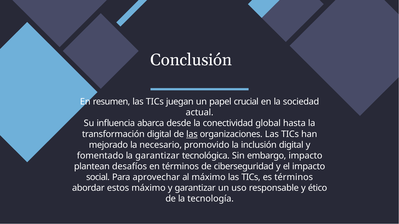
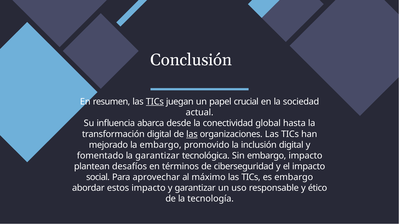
TICs underline: none -> present (155, 102)
la necesario: necesario -> embargo (161, 145)
es términos: términos -> embargo (294, 178)
estos máximo: máximo -> impacto (149, 188)
